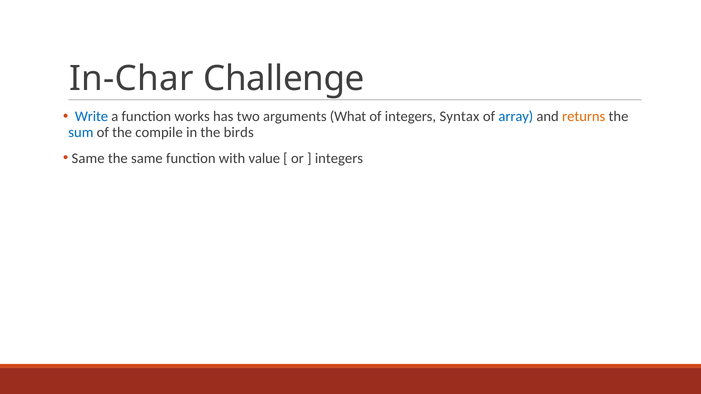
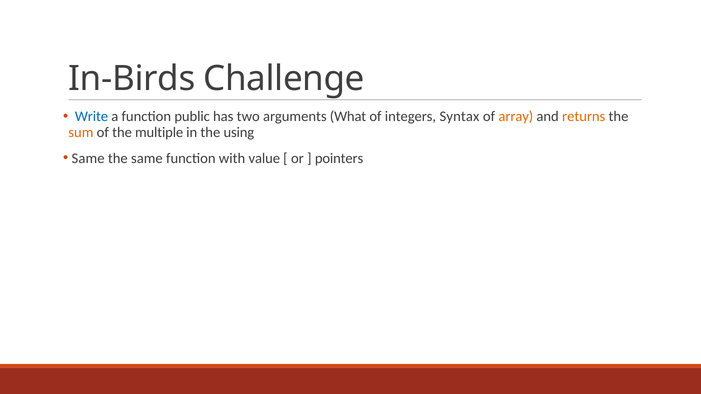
In-Char: In-Char -> In-Birds (132, 79)
works: works -> public (192, 117)
array colour: blue -> orange (516, 117)
sum colour: blue -> orange (81, 132)
compile: compile -> multiple (159, 132)
birds: birds -> using (239, 132)
integers: integers -> pointers (339, 158)
